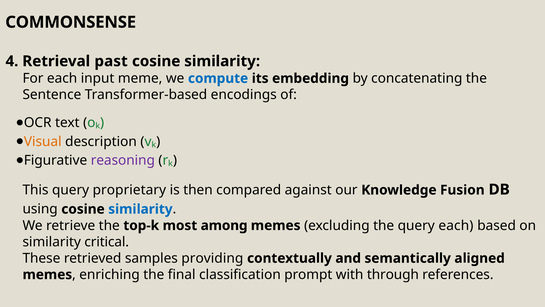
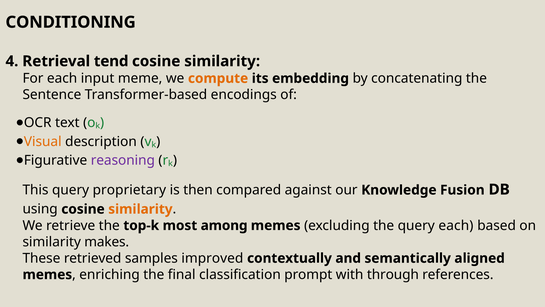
COMMONSENSE: COMMONSENSE -> CONDITIONING (71, 22)
past: past -> tend (111, 61)
compute colour: blue -> orange (218, 78)
similarity colour: blue -> orange (140, 209)
critical: critical -> makes (107, 242)
providing: providing -> improved (212, 258)
